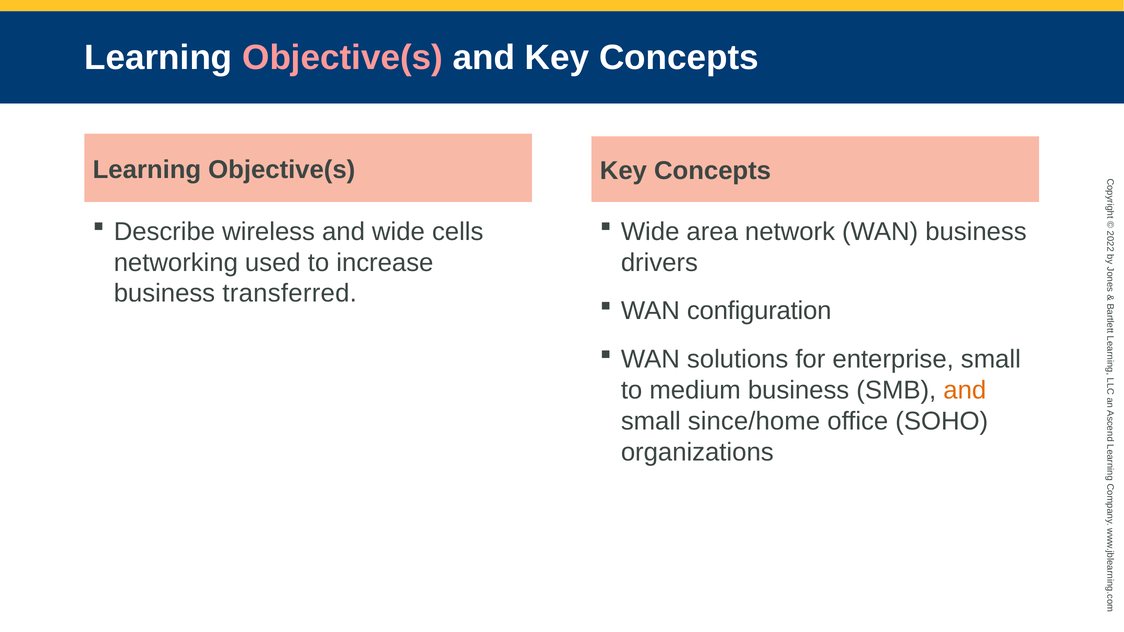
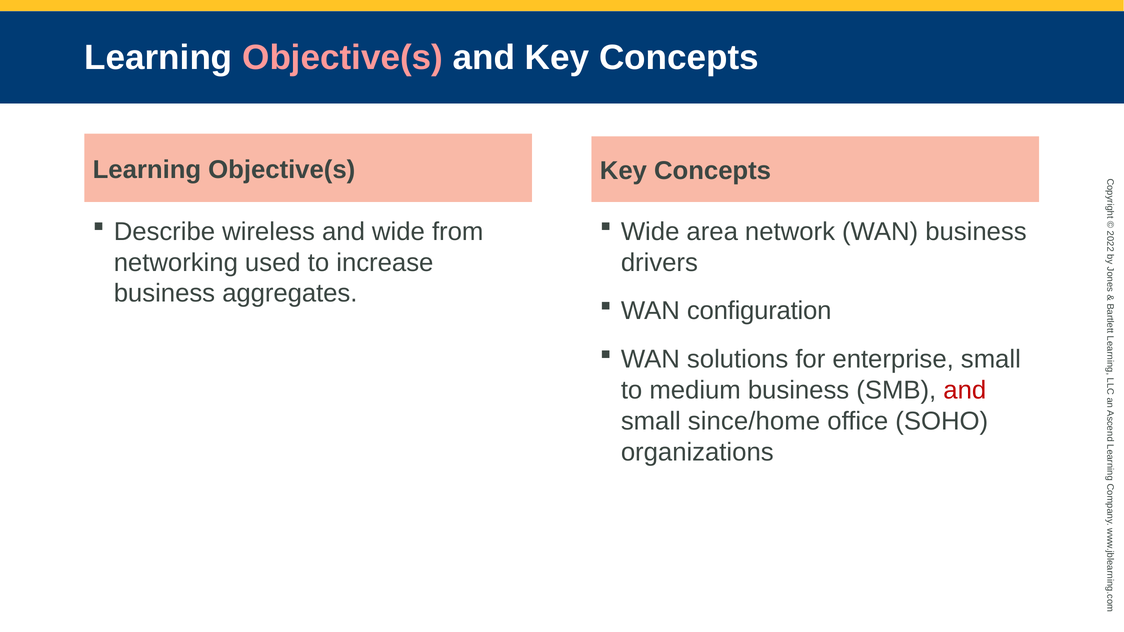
cells: cells -> from (458, 232)
transferred: transferred -> aggregates (290, 294)
and colour: orange -> red (965, 390)
